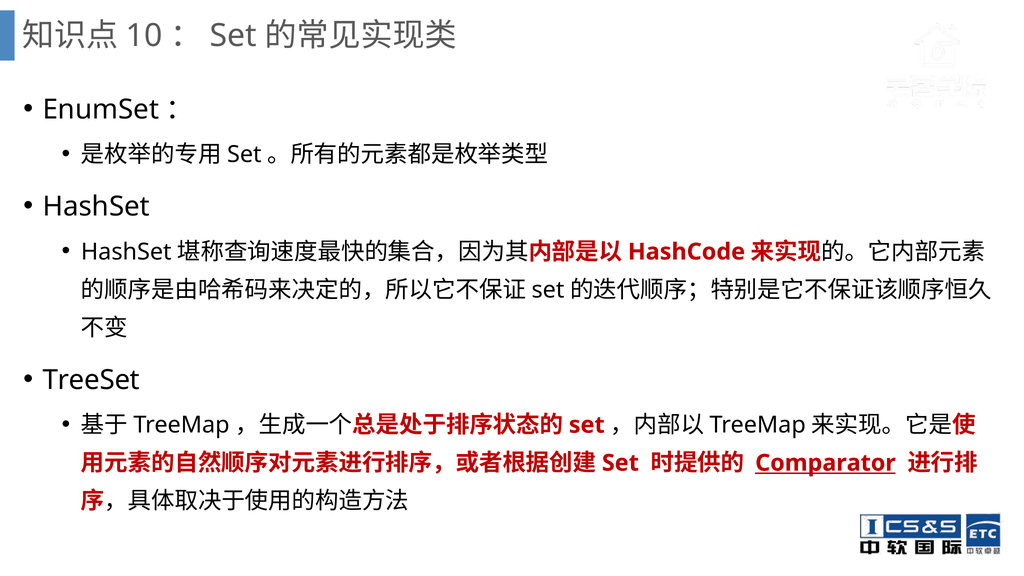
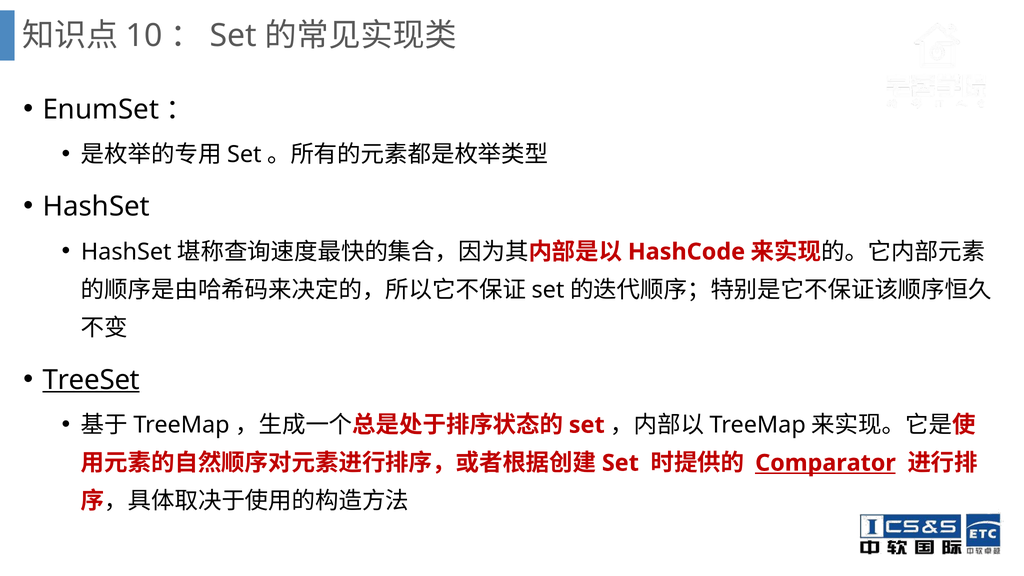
TreeSet underline: none -> present (91, 380)
